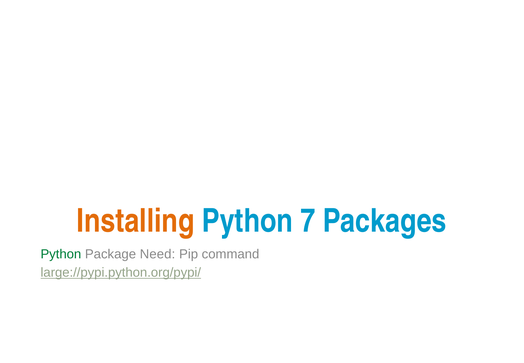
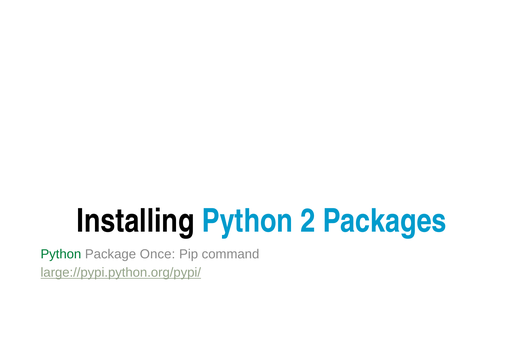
Installing colour: orange -> black (136, 221)
7: 7 -> 2 (308, 221)
Need: Need -> Once (158, 254)
